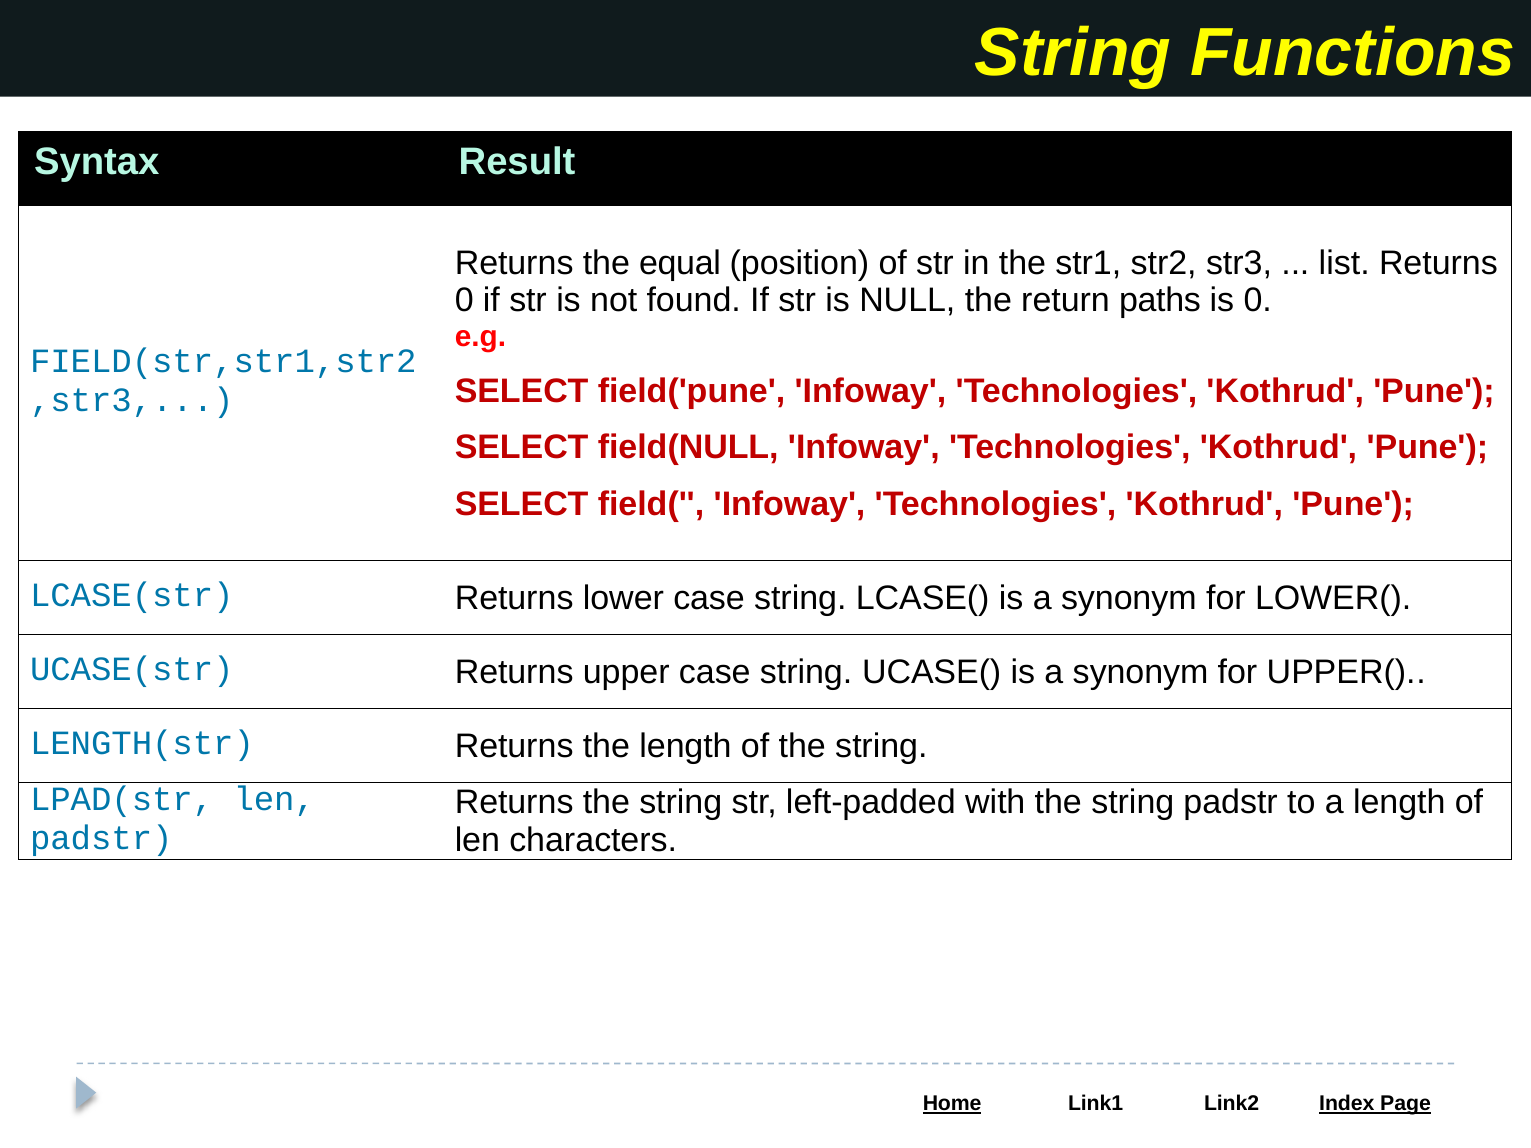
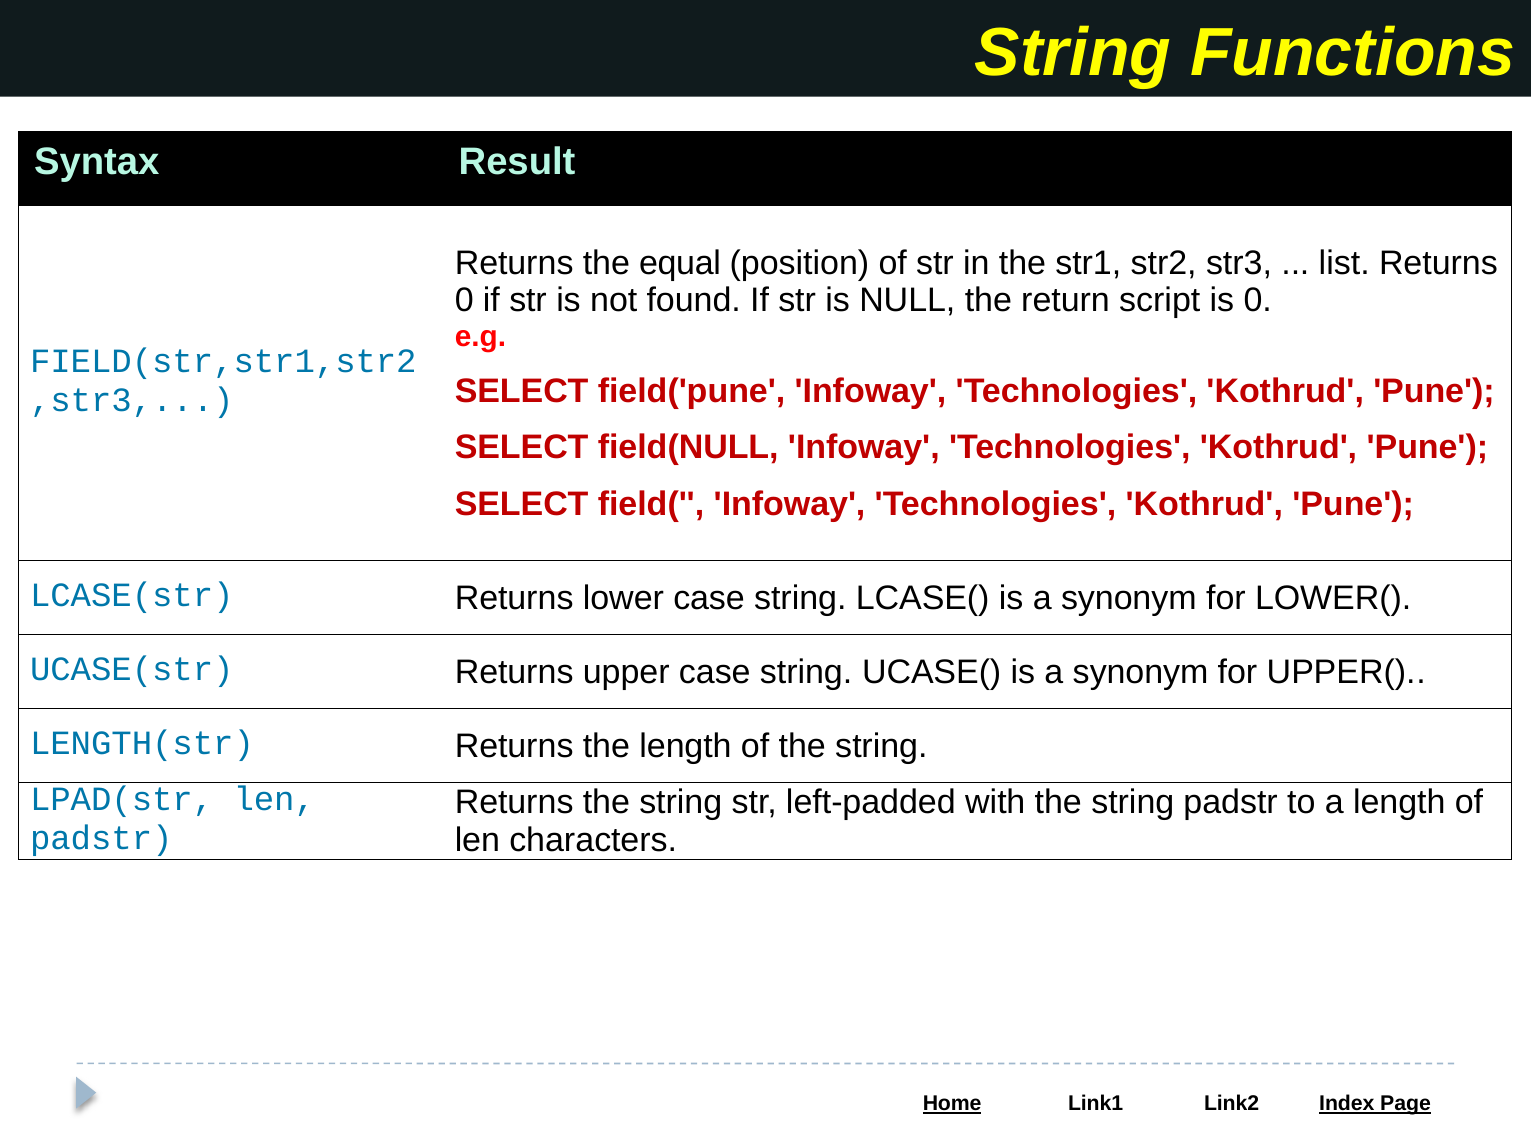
paths: paths -> script (1160, 301)
